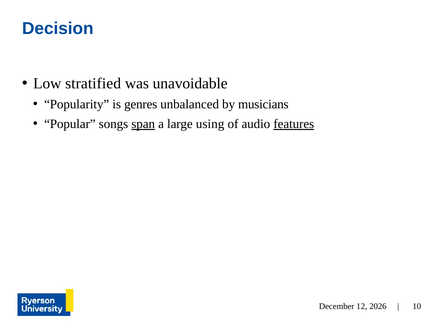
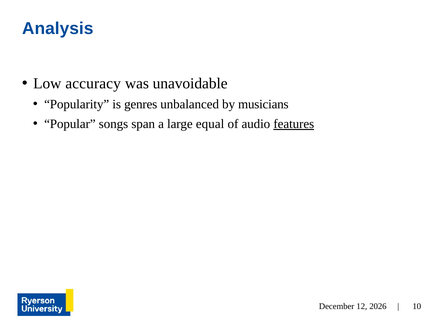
Decision: Decision -> Analysis (58, 28)
stratified: stratified -> accuracy (93, 84)
span underline: present -> none (143, 124)
using: using -> equal (210, 124)
